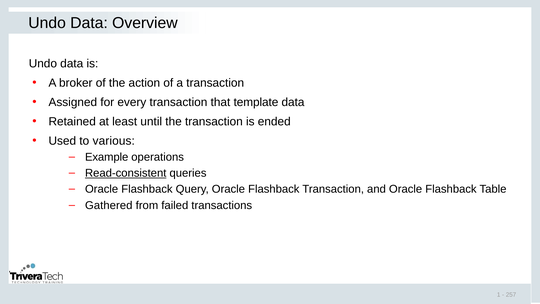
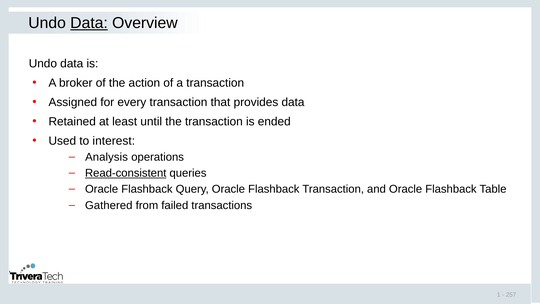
Data underline: none -> present (89, 23)
template: template -> provides (256, 102)
various: various -> interest (114, 141)
Example: Example -> Analysis (107, 157)
